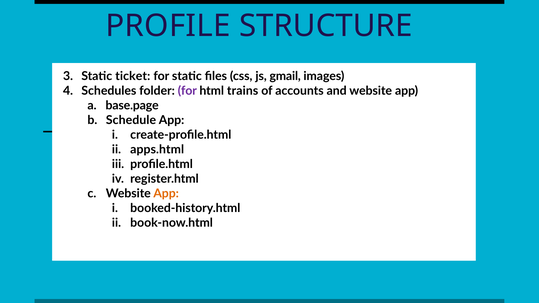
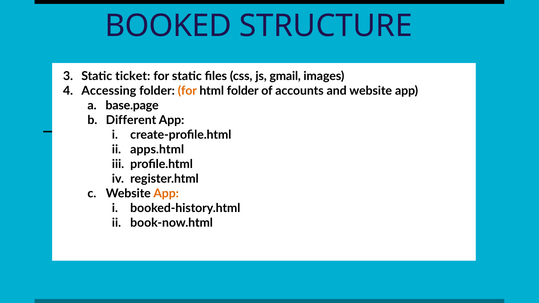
PROFILE: PROFILE -> BOOKED (168, 26)
Schedules: Schedules -> Accessing (109, 91)
for colour: purple -> orange (187, 91)
html trains: trains -> folder (243, 91)
Schedule: Schedule -> Different (131, 120)
